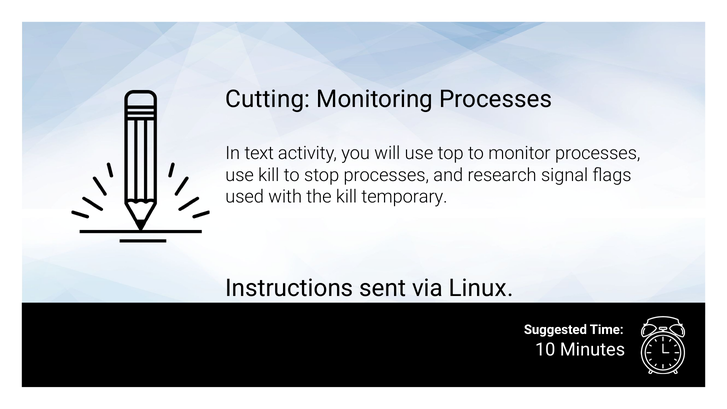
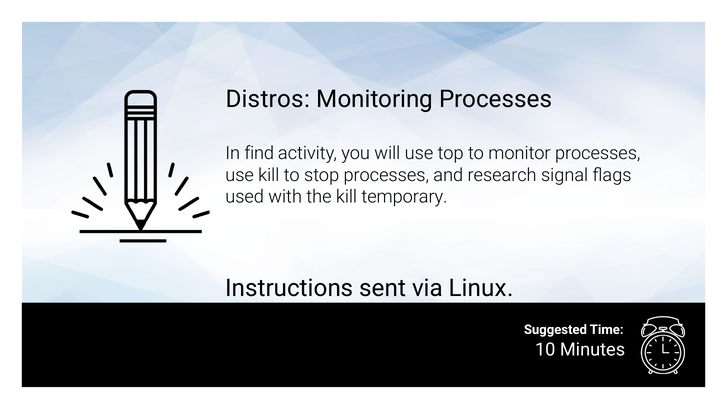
Cutting: Cutting -> Distros (268, 99)
text: text -> find (259, 153)
